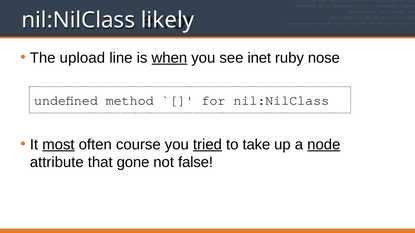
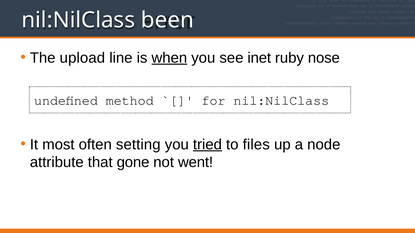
likely: likely -> been (167, 20)
most underline: present -> none (58, 145)
course: course -> setting (138, 145)
take: take -> files (256, 145)
node underline: present -> none (324, 145)
false: false -> went (196, 163)
